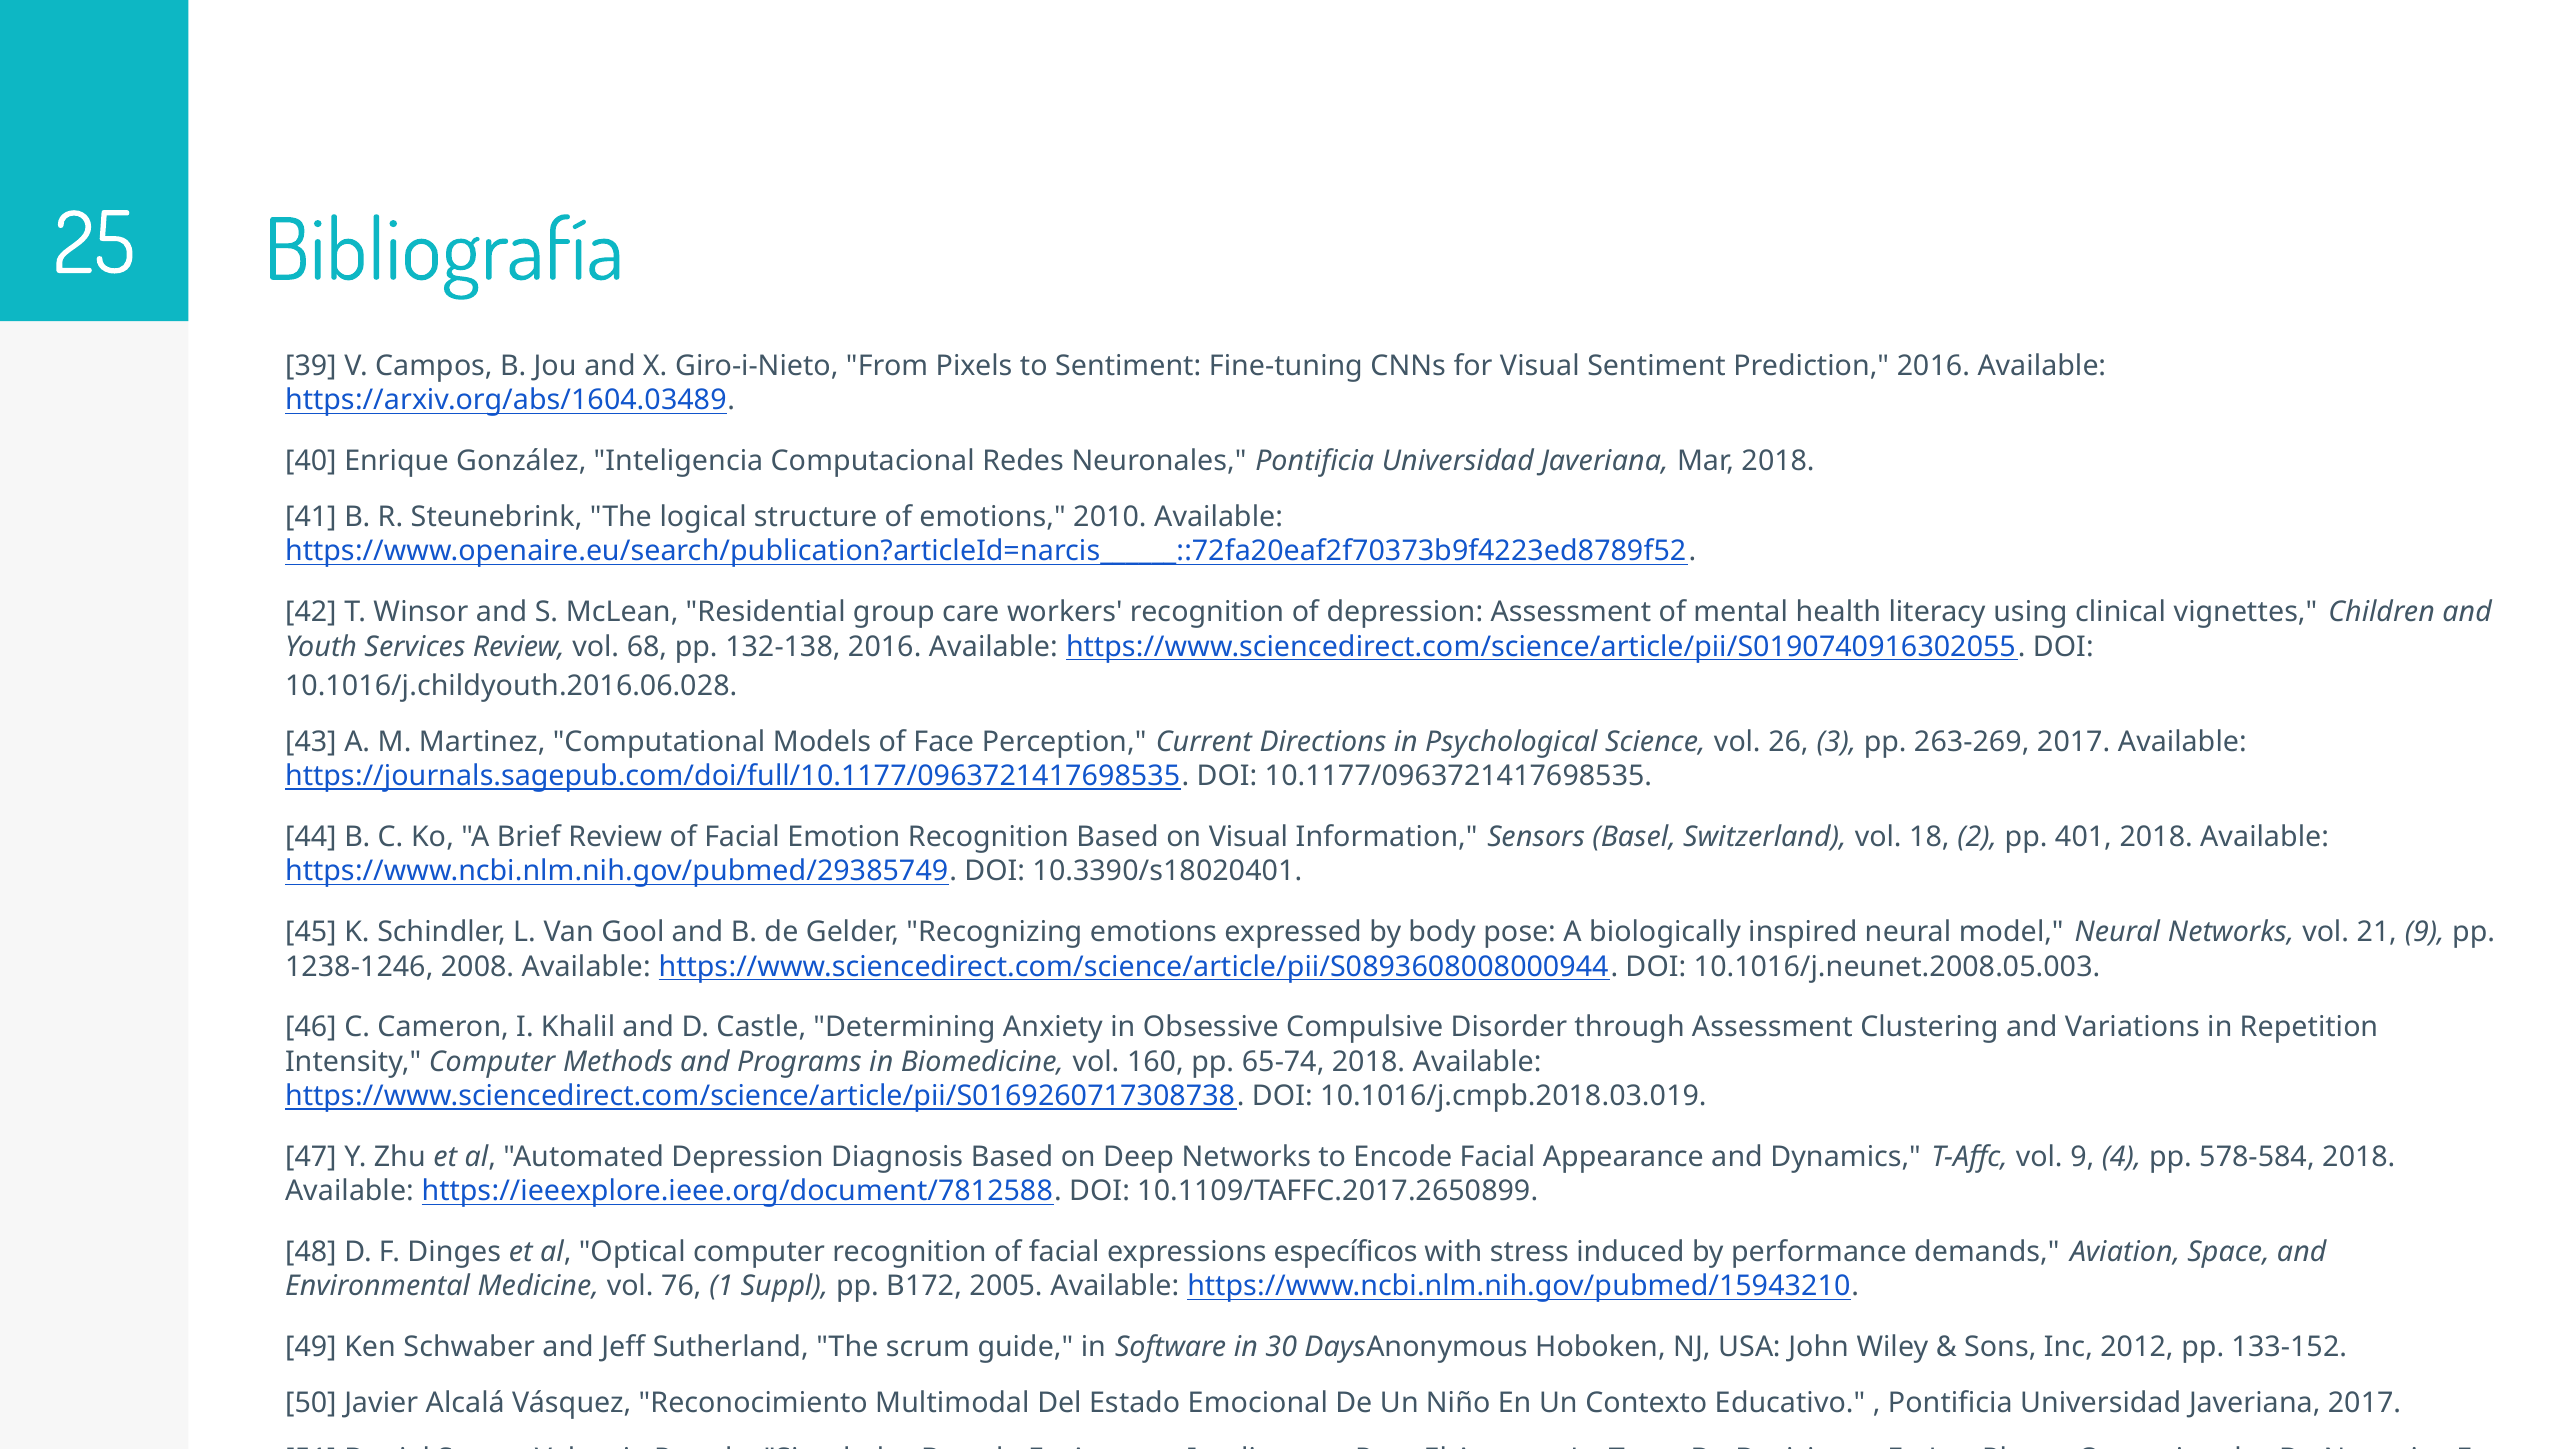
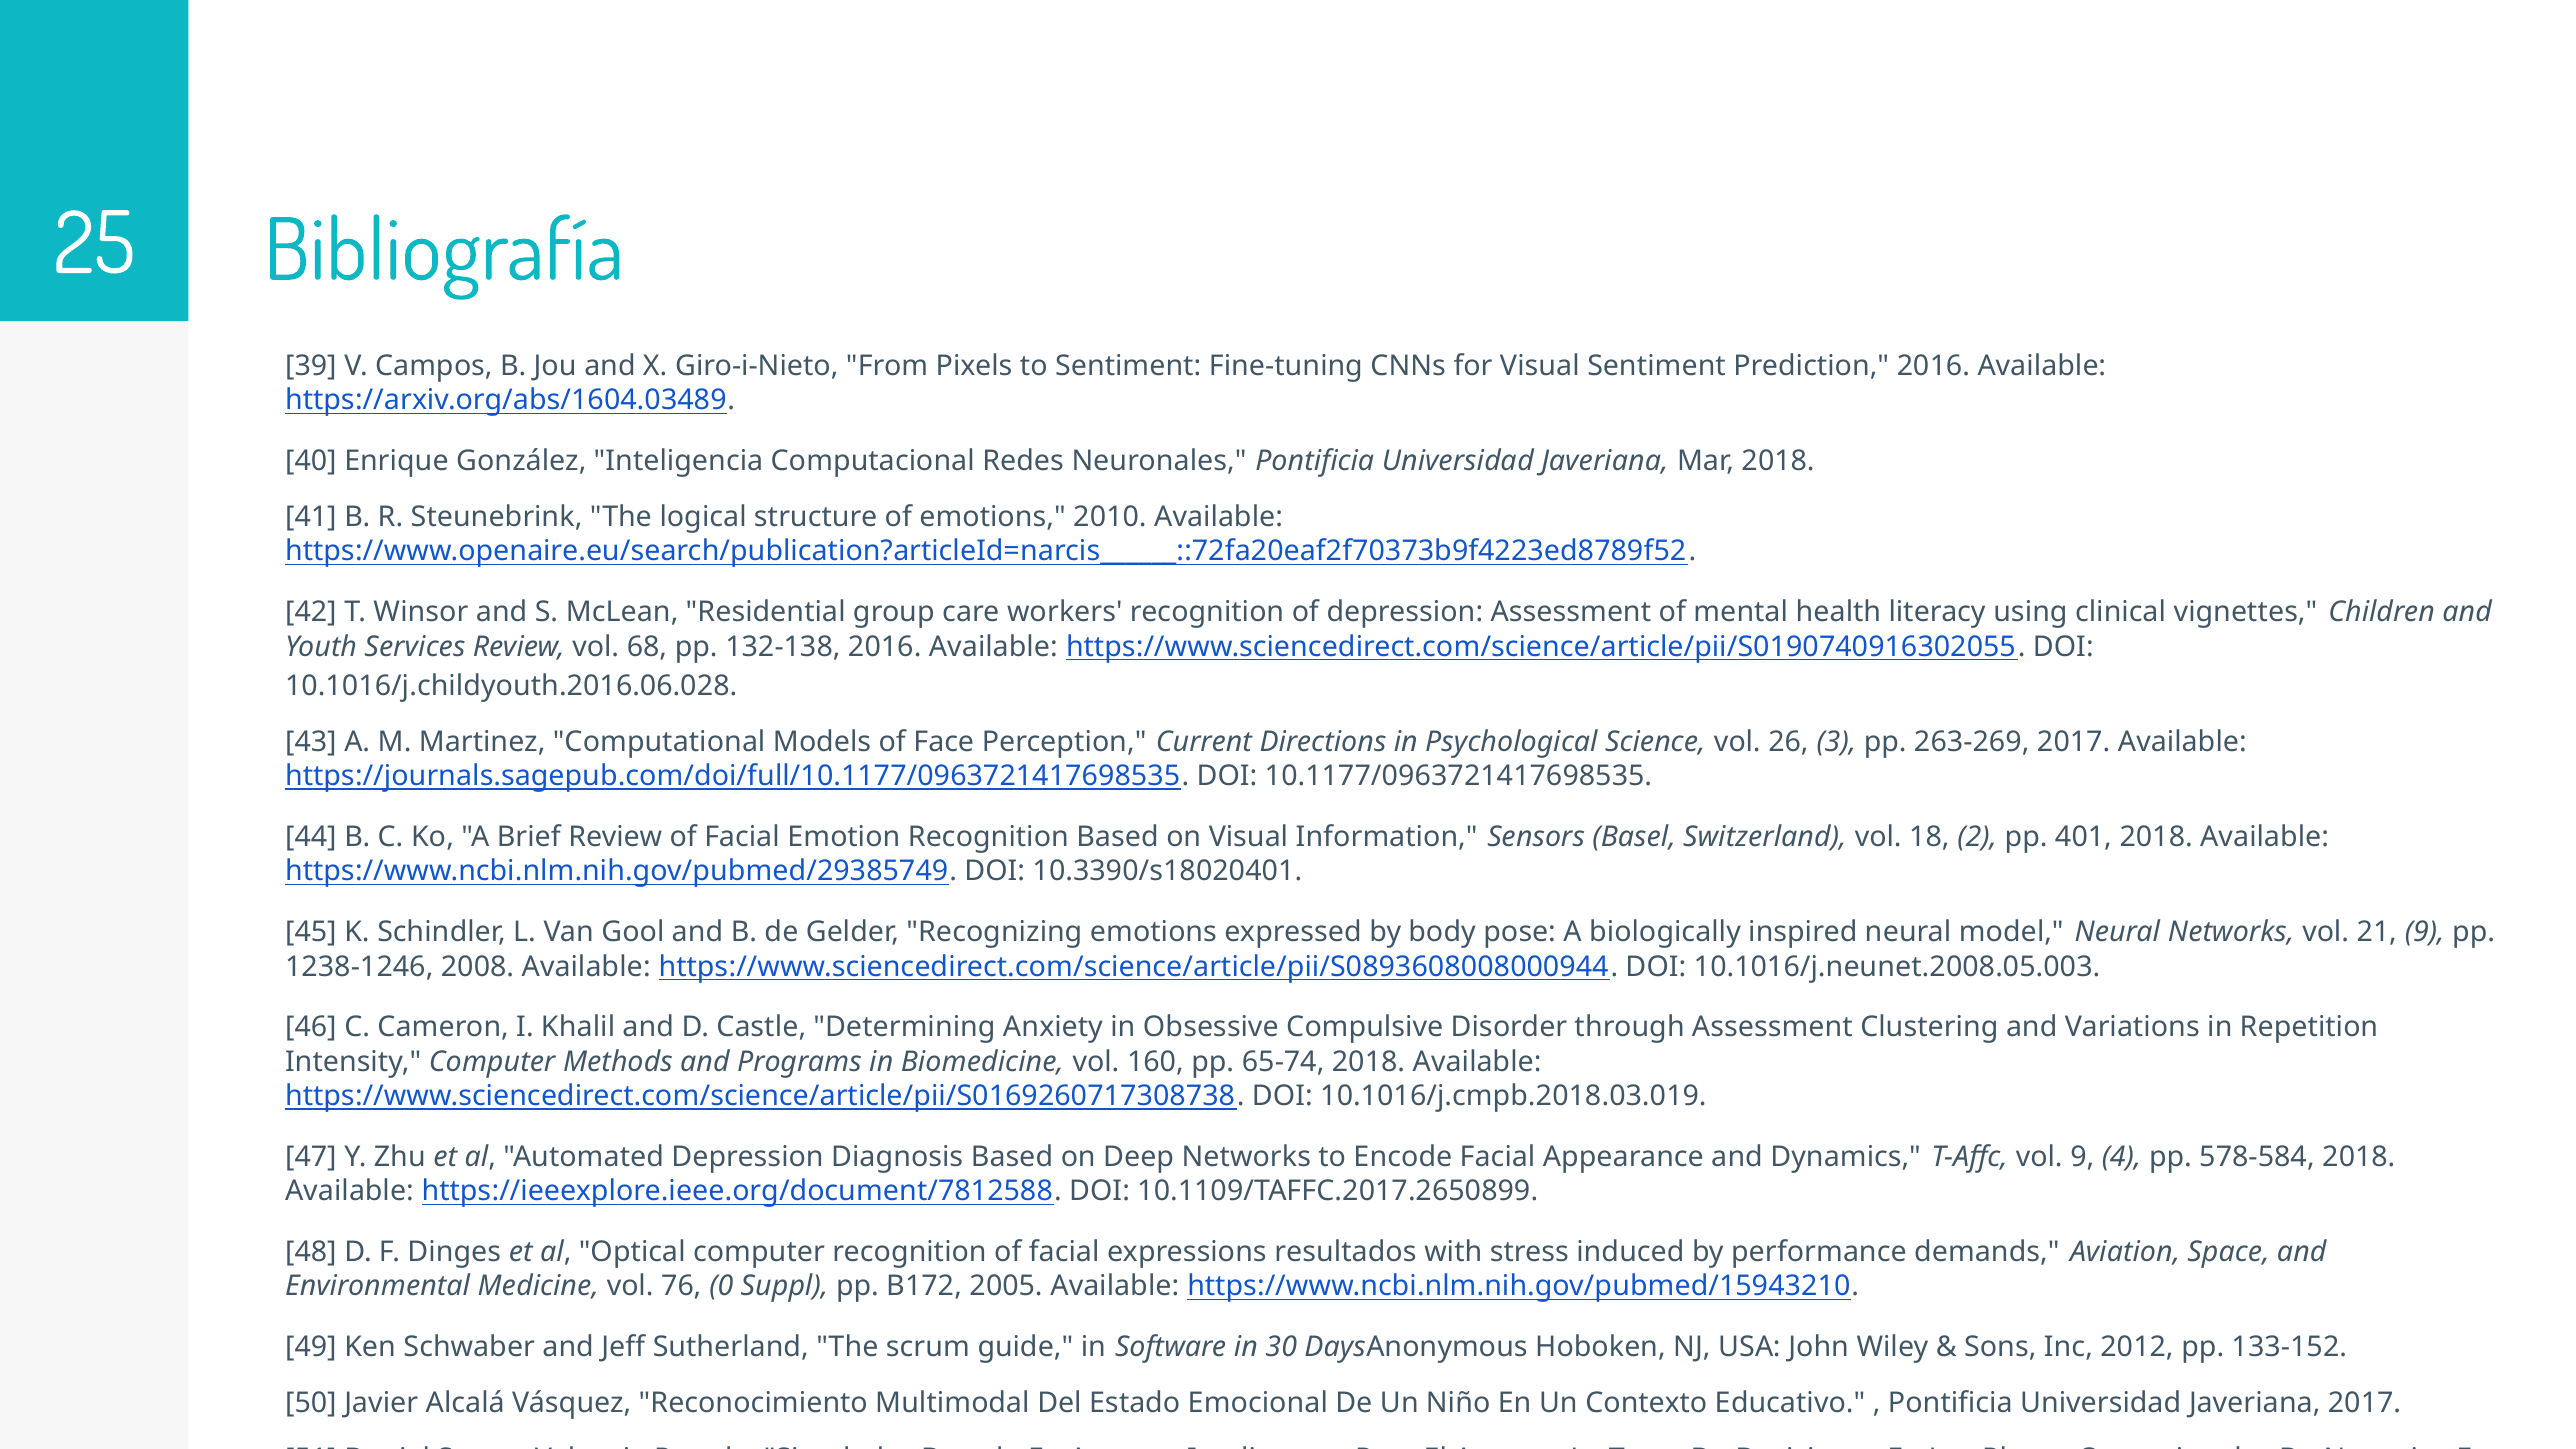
específicos: específicos -> resultados (1345, 1252)
1: 1 -> 0 (721, 1287)
